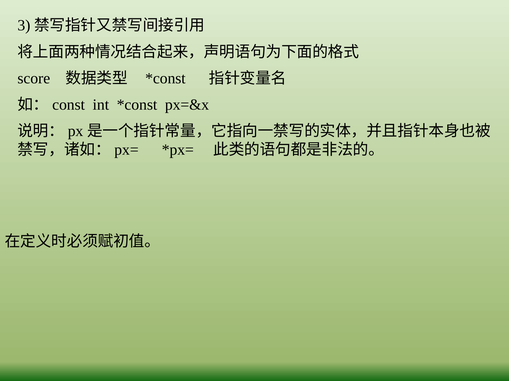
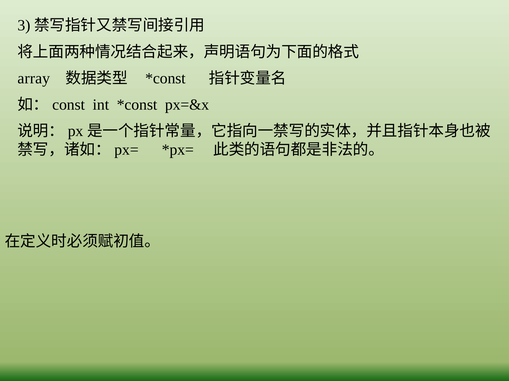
score: score -> array (34, 78)
